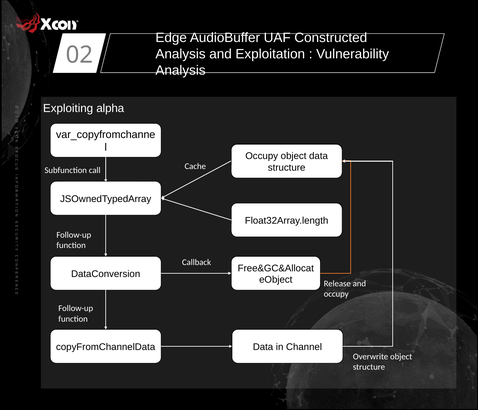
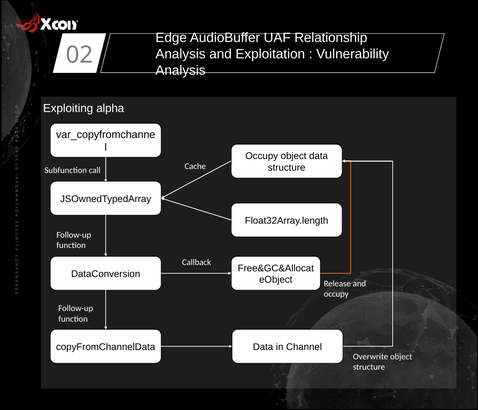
Constructed: Constructed -> Relationship (331, 38)
